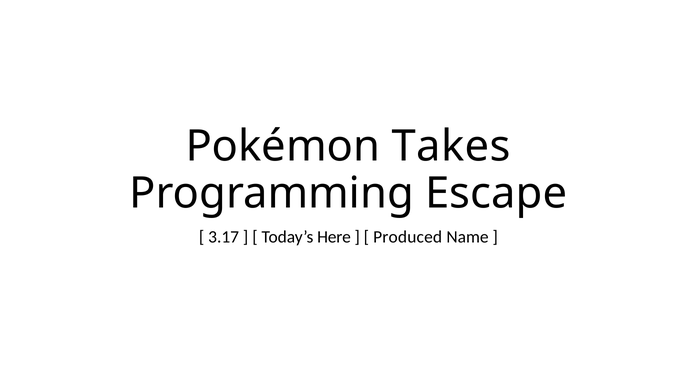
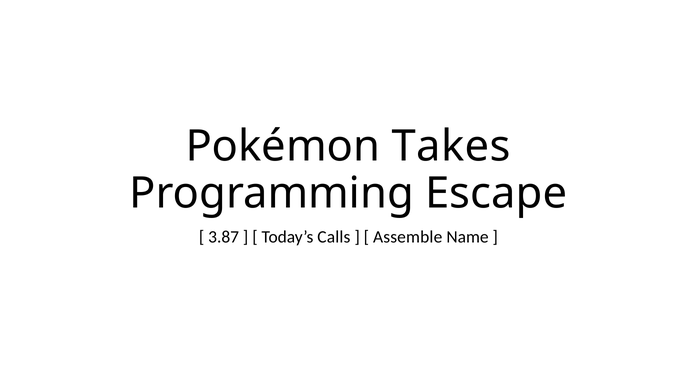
3.17: 3.17 -> 3.87 (224, 237)
Here: Here -> Calls (334, 237)
Produced: Produced -> Assemble (408, 237)
